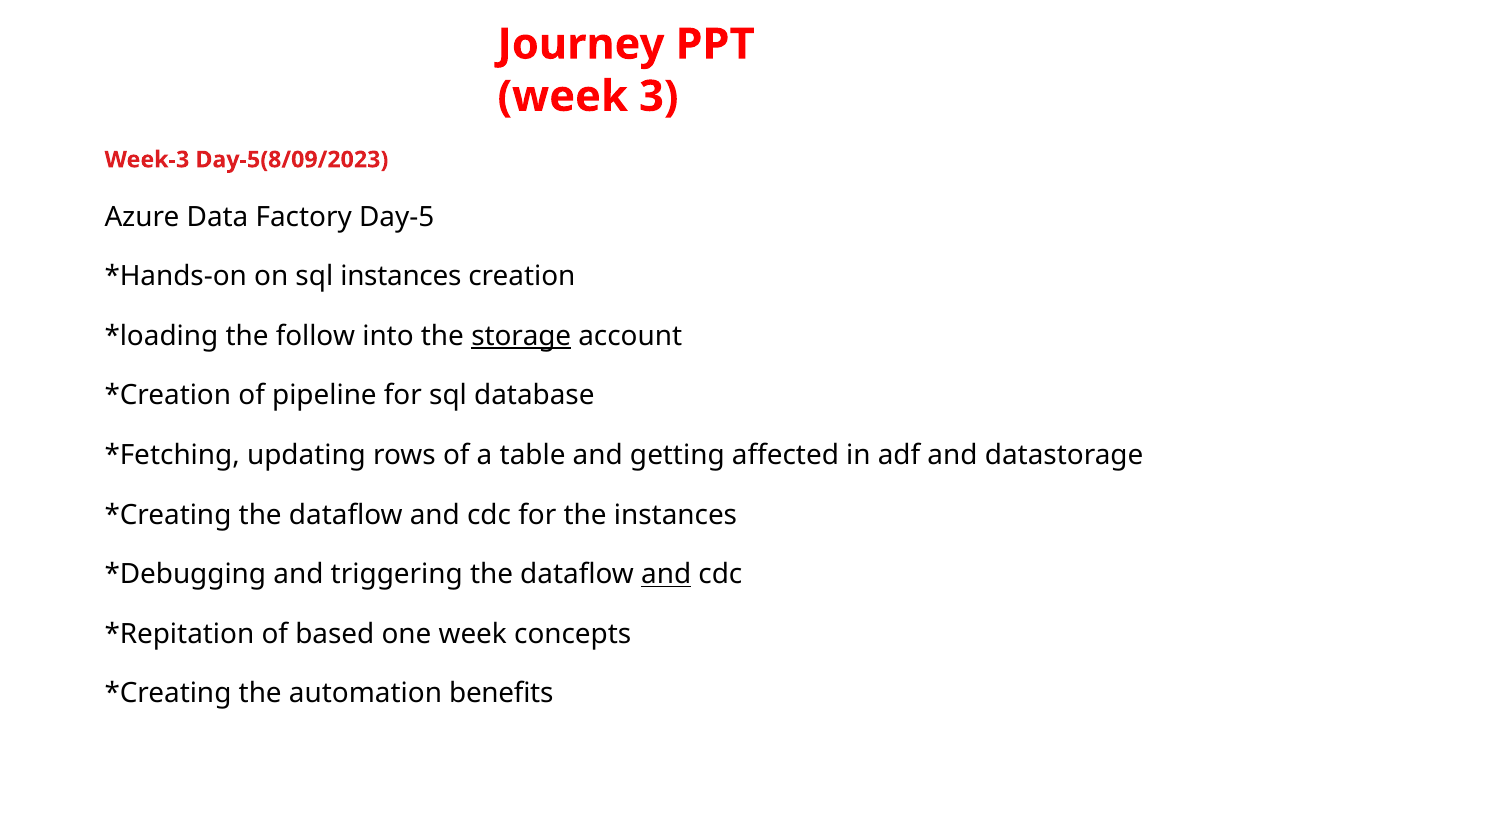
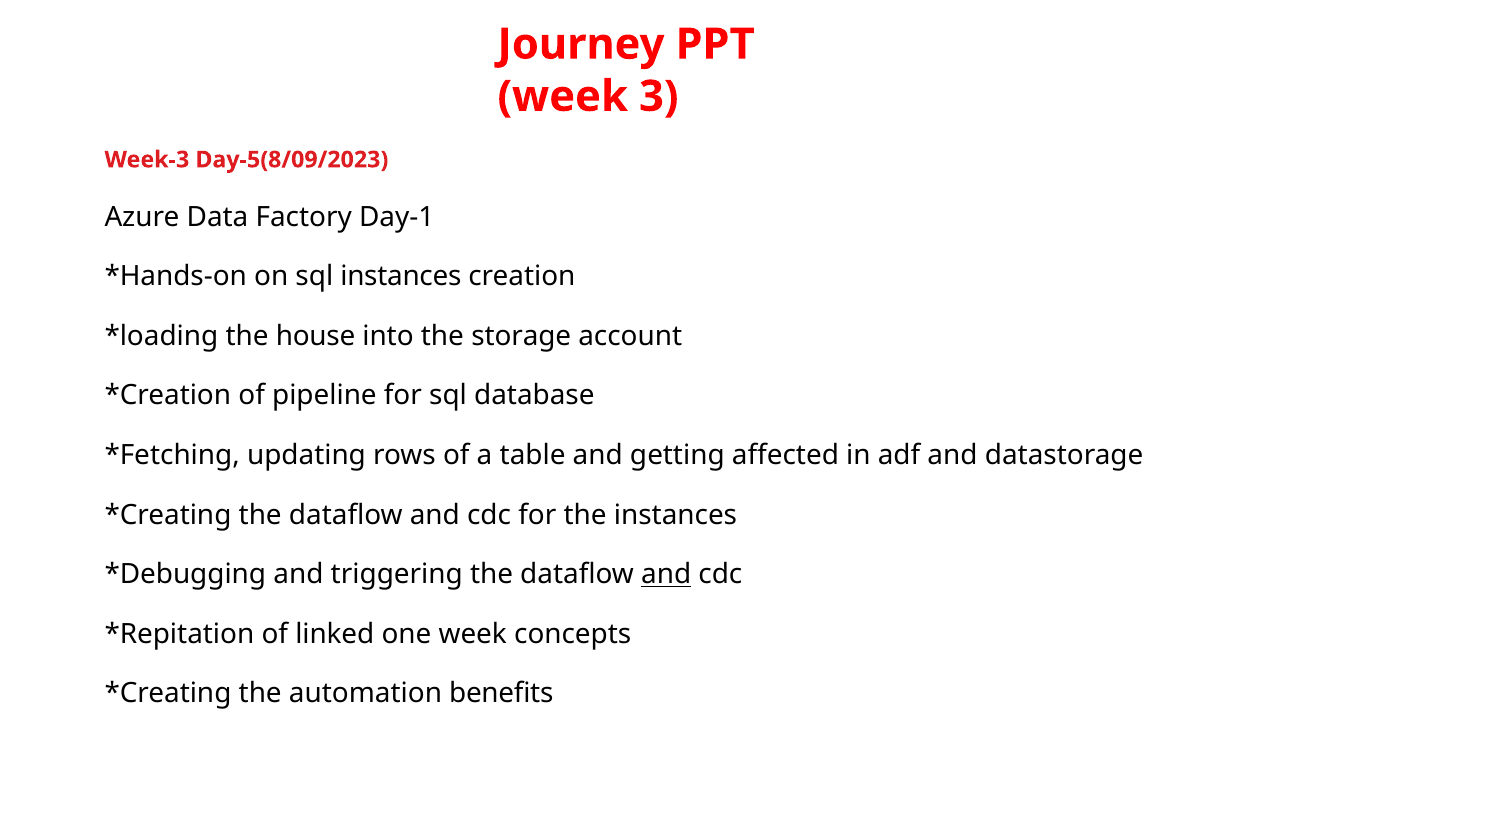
Day-5: Day-5 -> Day-1 (397, 217)
follow: follow -> house (316, 336)
storage underline: present -> none (521, 336)
based: based -> linked (335, 634)
